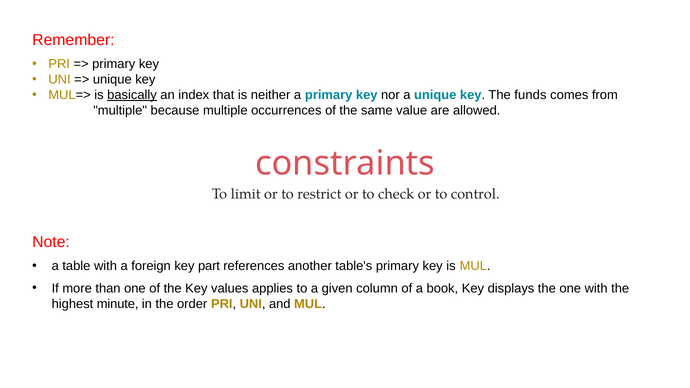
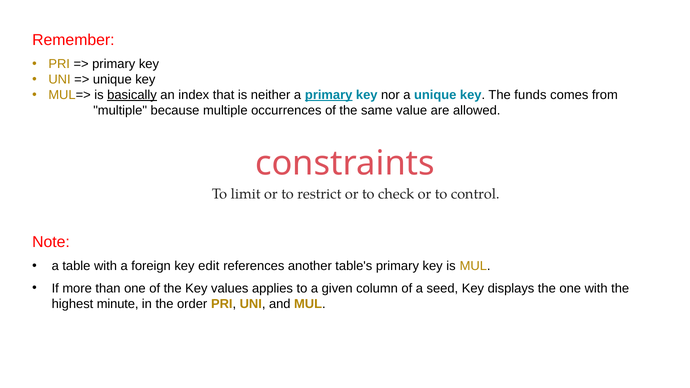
primary underline: none -> present (329, 95)
part: part -> edit (209, 266)
book: book -> seed (442, 289)
